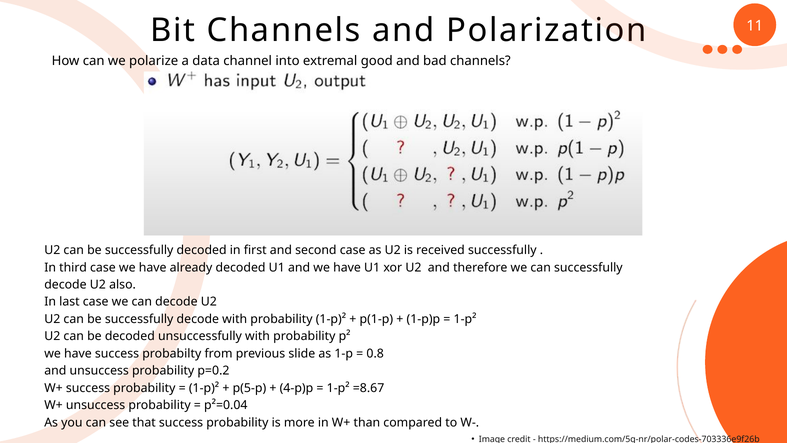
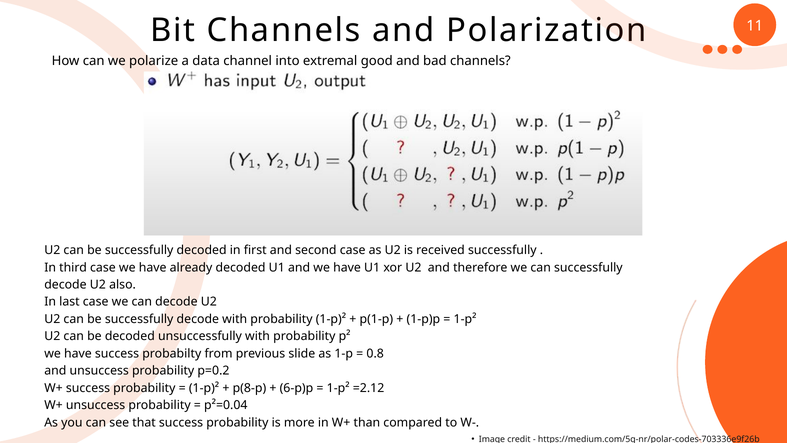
p(5-p: p(5-p -> p(8-p (249, 388)
4-p)p: 4-p)p -> 6-p)p (296, 388)
=8.67: =8.67 -> =2.12 (369, 388)
